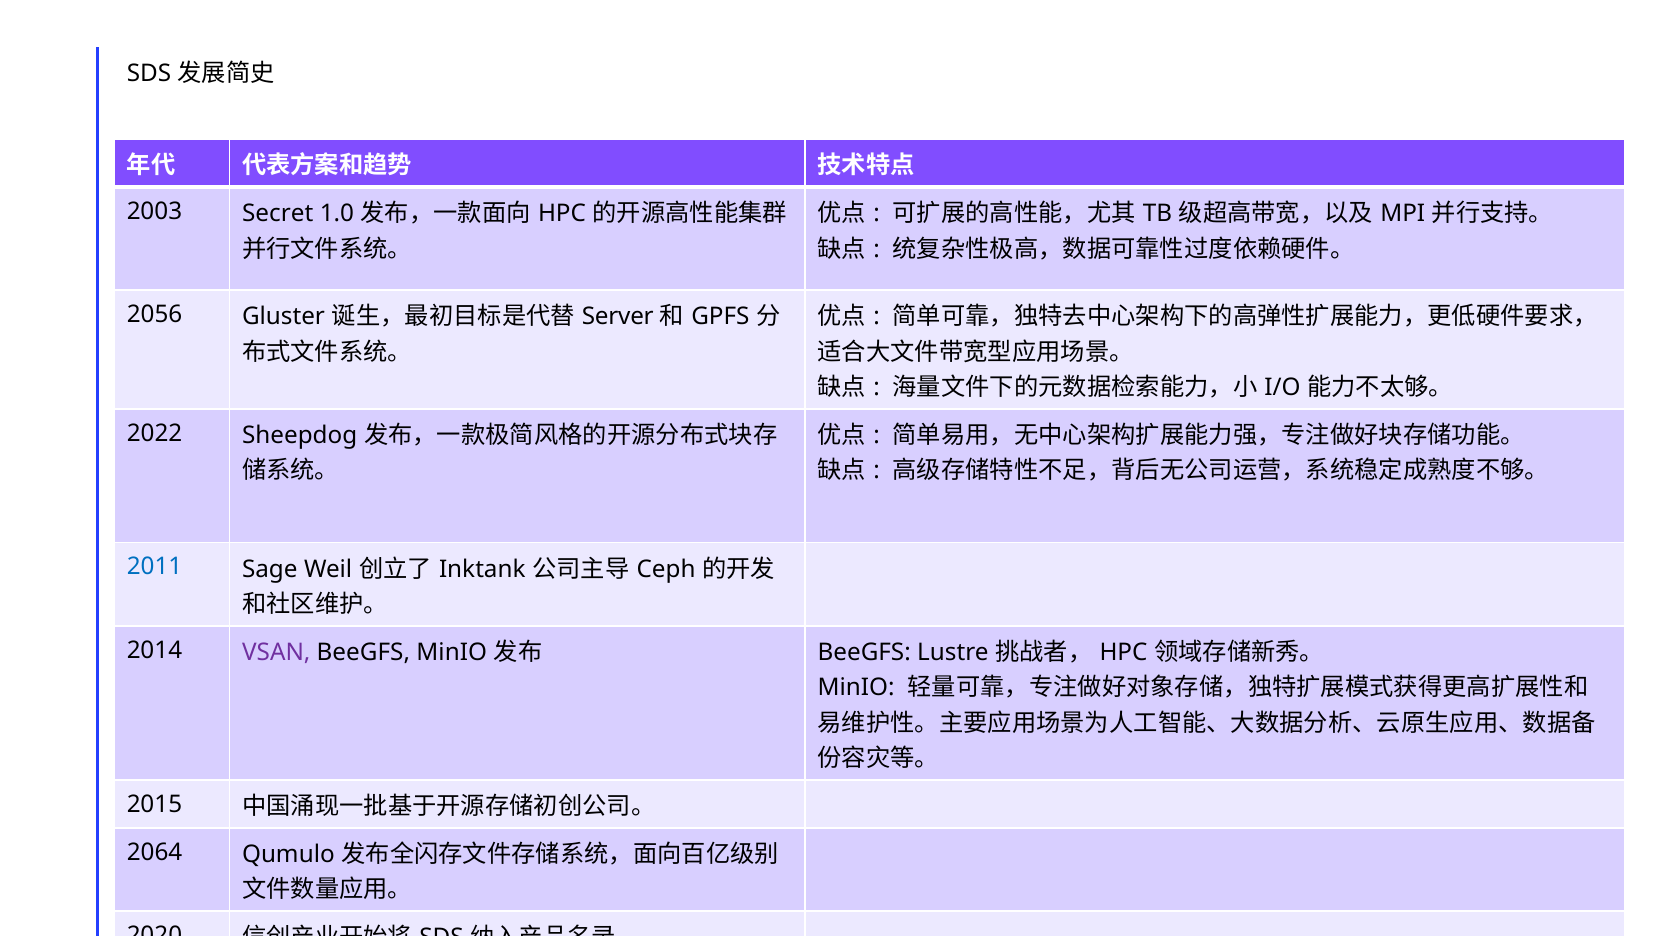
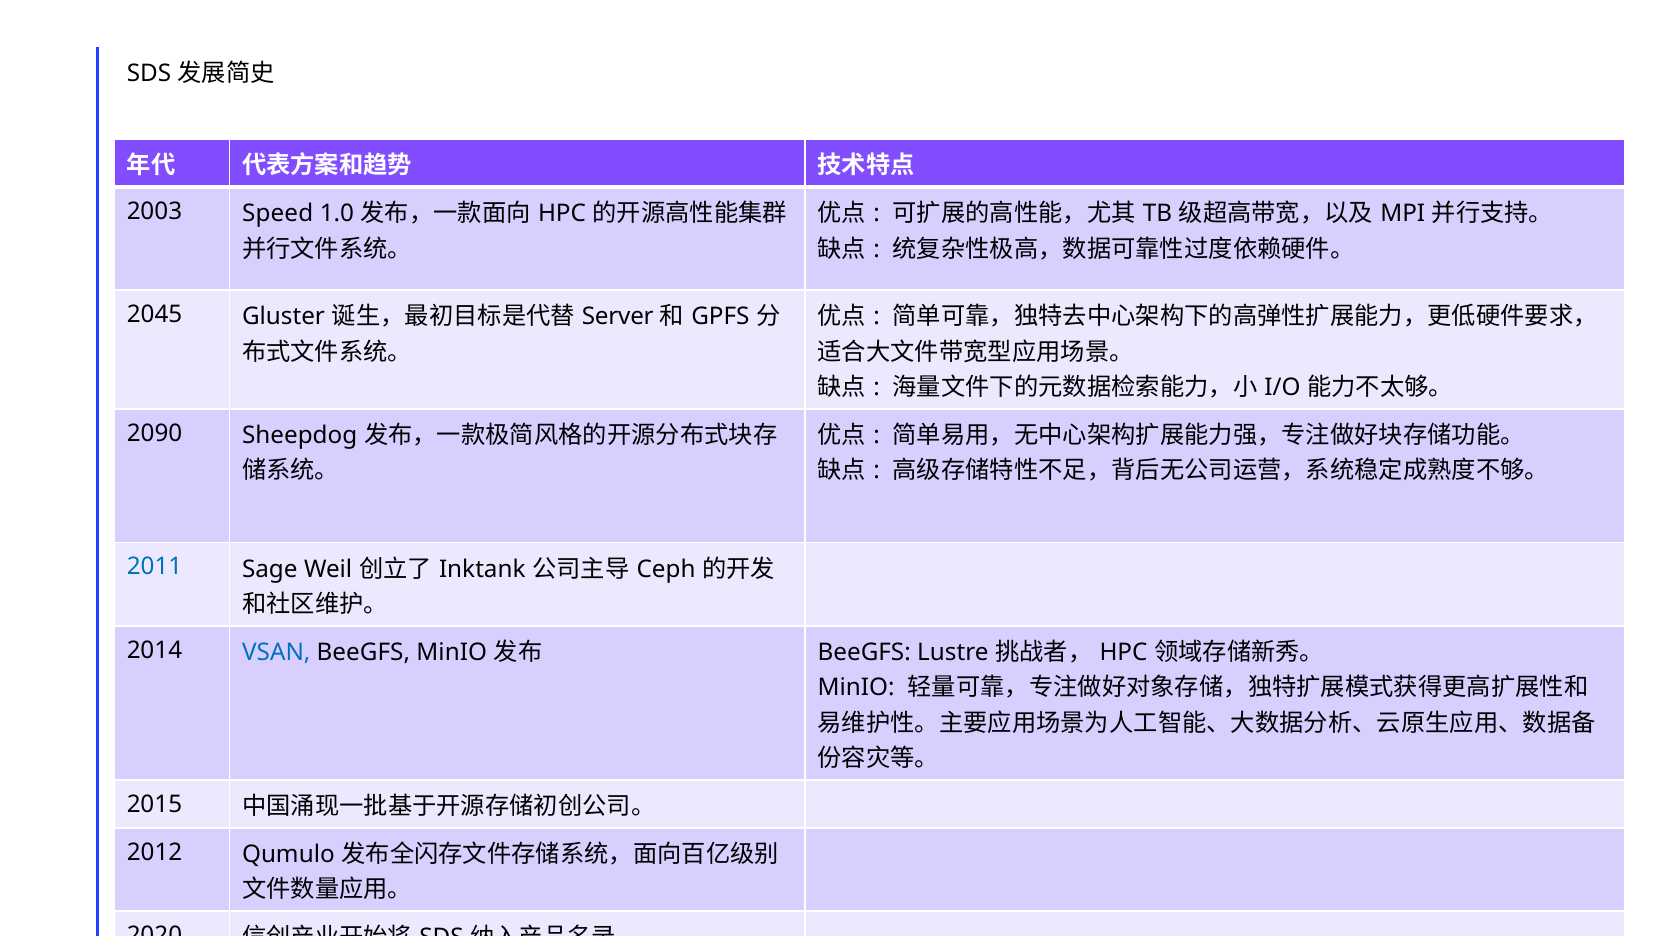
Secret: Secret -> Speed (278, 214)
2056: 2056 -> 2045 (155, 314)
2022: 2022 -> 2090 (155, 433)
VSAN colour: purple -> blue (276, 652)
2064: 2064 -> 2012 (155, 852)
